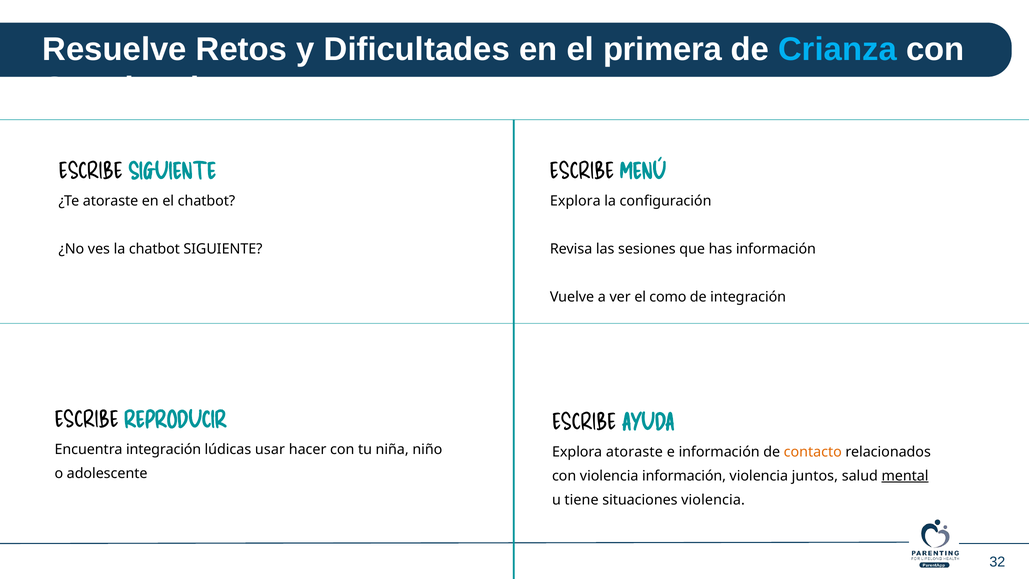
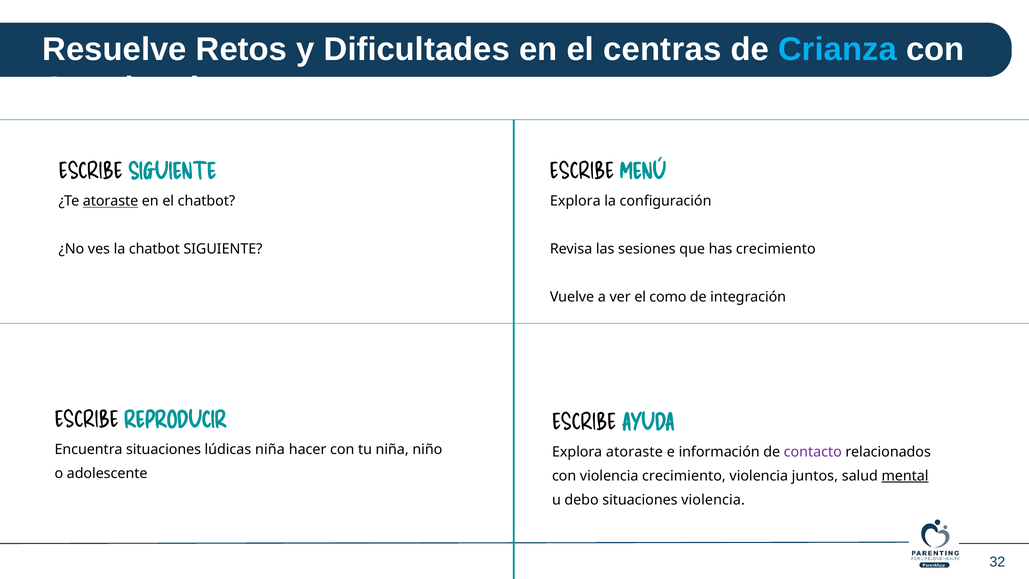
primera: primera -> centras (662, 49)
atoraste underline: none -> present (111, 201)
has información: información -> crecimiento (776, 249)
Encuentra integración: integración -> situaciones (164, 449)
lúdicas usar: usar -> niña (270, 449)
contacto colour: orange -> purple (813, 452)
violencia información: información -> crecimiento (684, 476)
tiene: tiene -> debo (582, 500)
